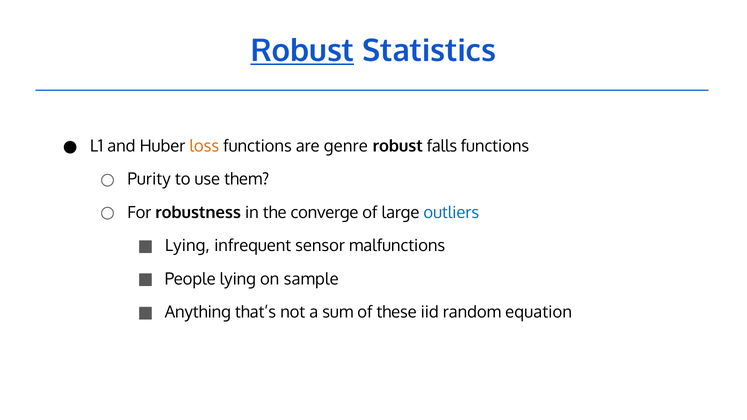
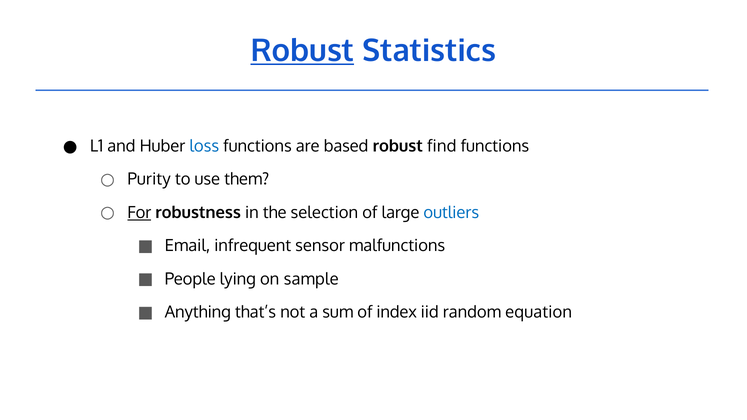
loss colour: orange -> blue (204, 146)
genre: genre -> based (346, 146)
falls: falls -> find (442, 146)
For underline: none -> present (139, 213)
converge: converge -> selection (324, 213)
Lying: Lying -> Email (187, 246)
these: these -> index (397, 313)
